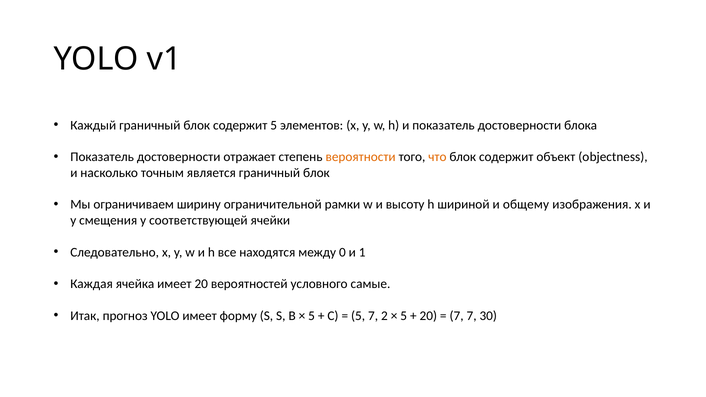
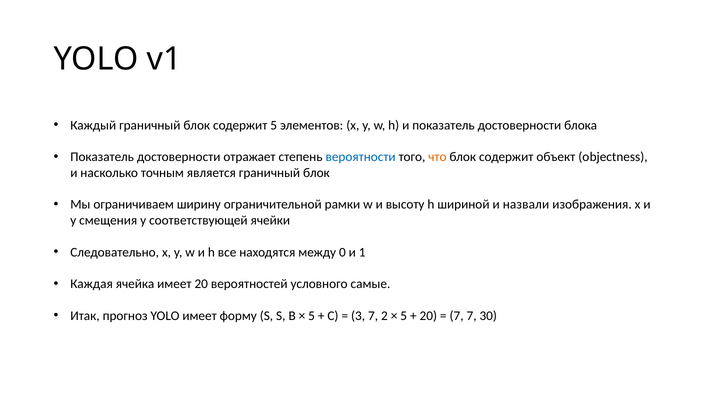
вероятности colour: orange -> blue (361, 157)
общему: общему -> назвали (526, 205)
5: 5 -> 3 (358, 316)
